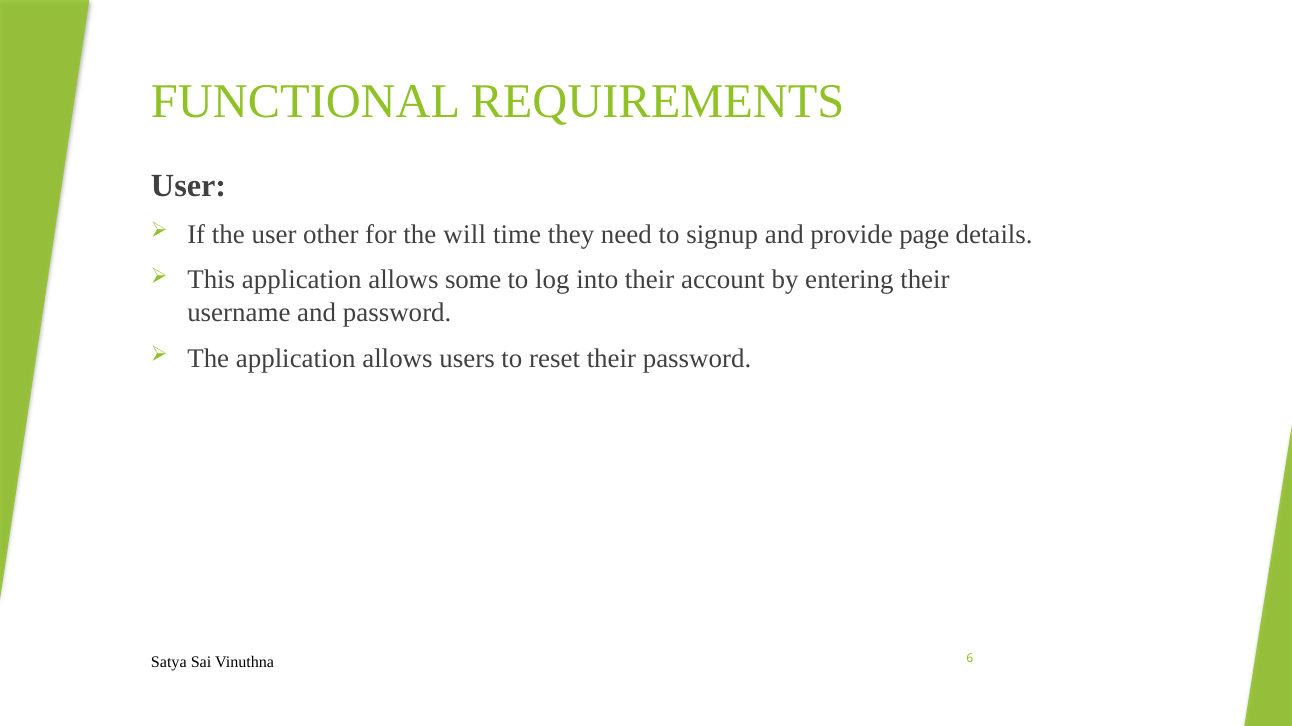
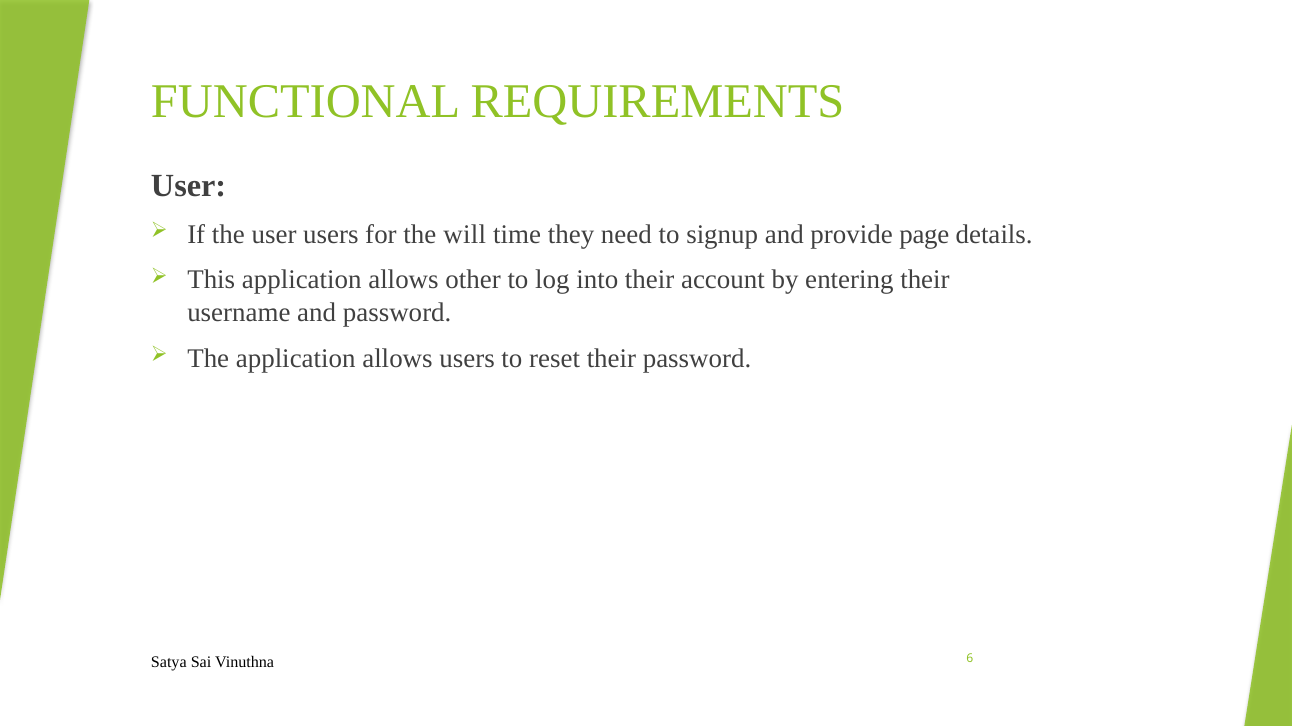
user other: other -> users (331, 235)
some: some -> other (473, 280)
